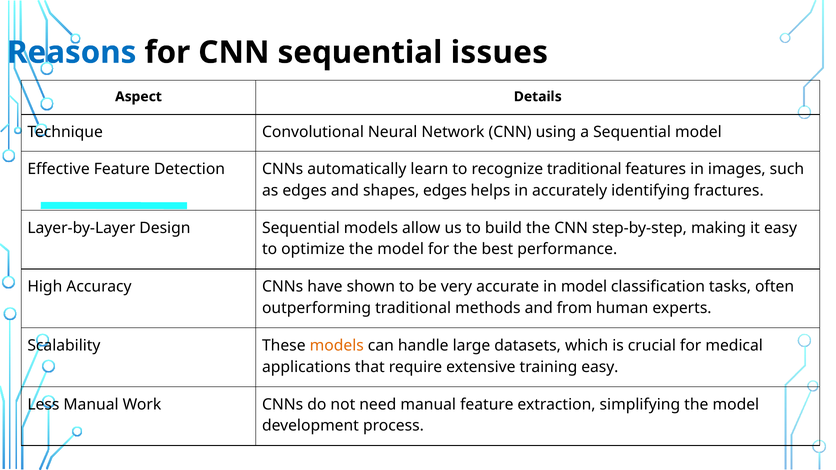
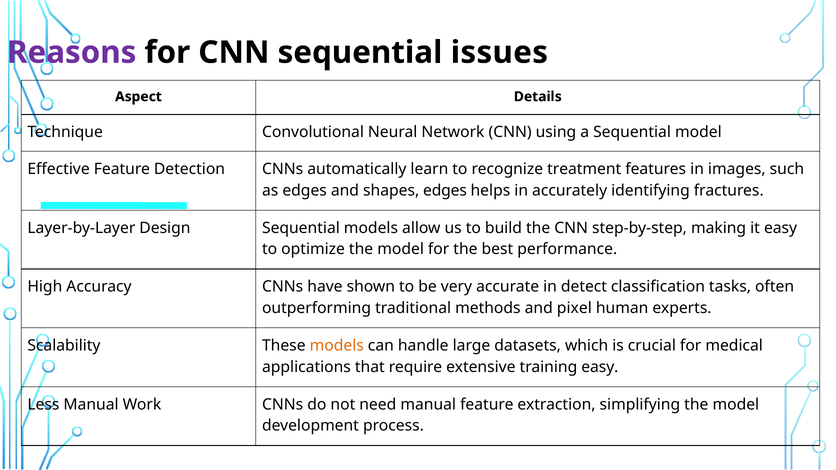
Reasons colour: blue -> purple (72, 53)
recognize traditional: traditional -> treatment (584, 169)
in model: model -> detect (584, 287)
from: from -> pixel (574, 308)
